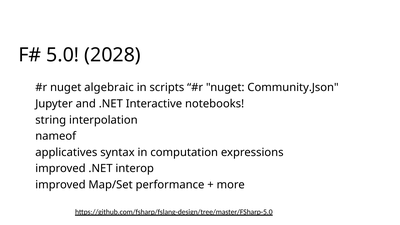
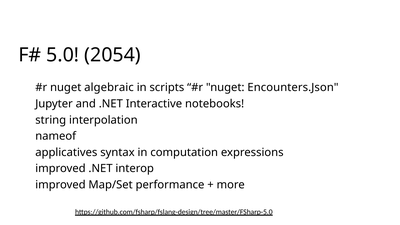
2028: 2028 -> 2054 (113, 55)
Community.Json: Community.Json -> Encounters.Json (293, 88)
